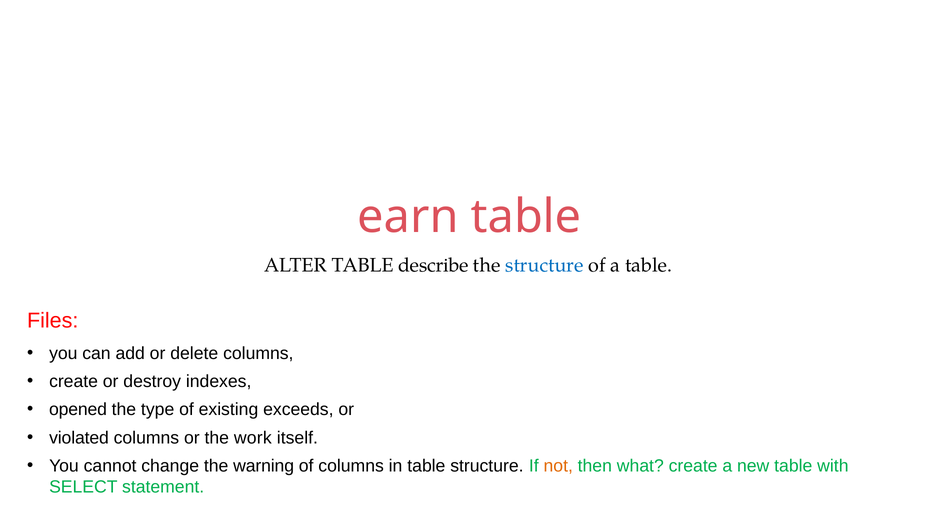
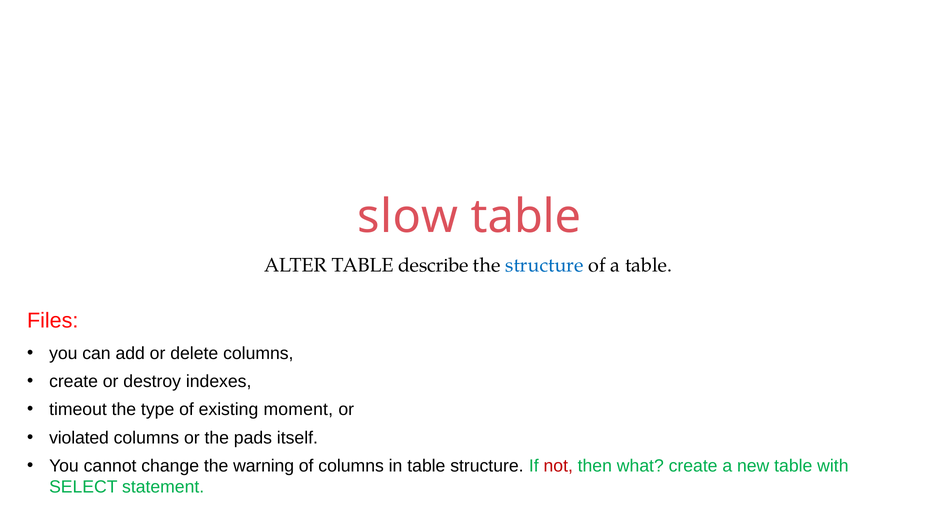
earn: earn -> slow (408, 217)
opened: opened -> timeout (78, 410)
exceeds: exceeds -> moment (298, 410)
work: work -> pads (253, 438)
not colour: orange -> red (558, 466)
